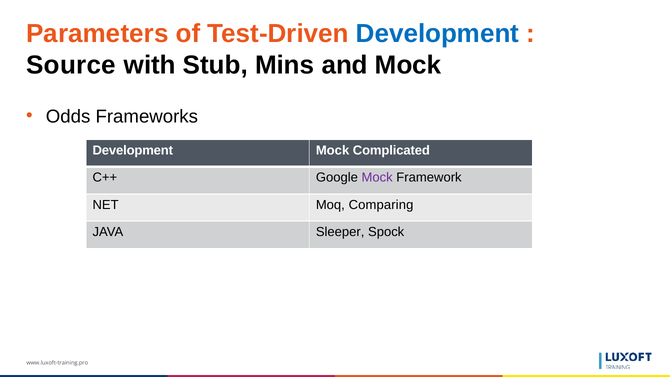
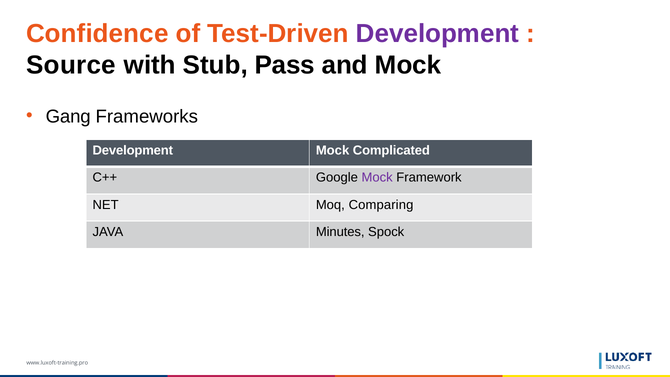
Parameters: Parameters -> Confidence (97, 34)
Development colour: blue -> purple (437, 34)
Mins: Mins -> Pass (285, 65)
Odds: Odds -> Gang (68, 116)
Sleeper: Sleeper -> Minutes (340, 232)
